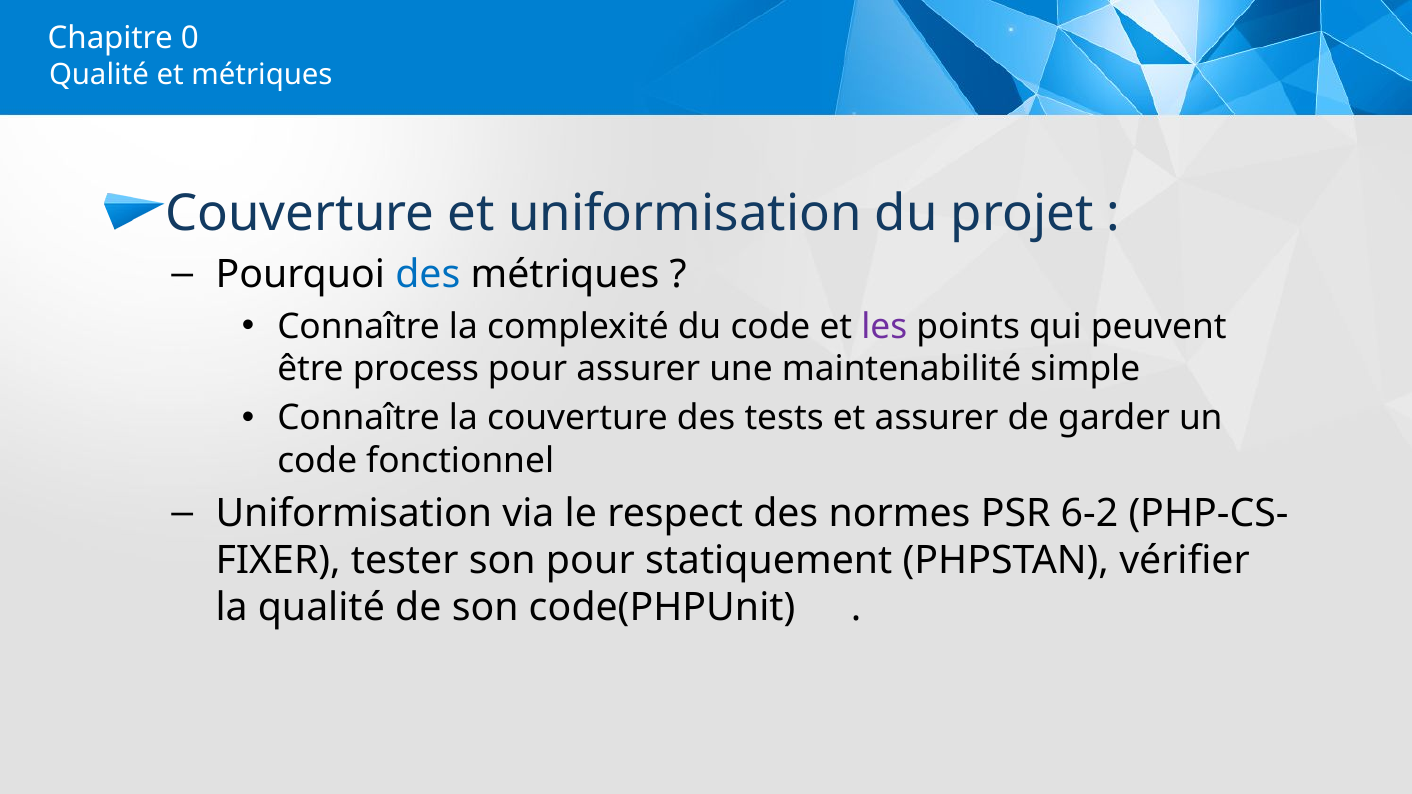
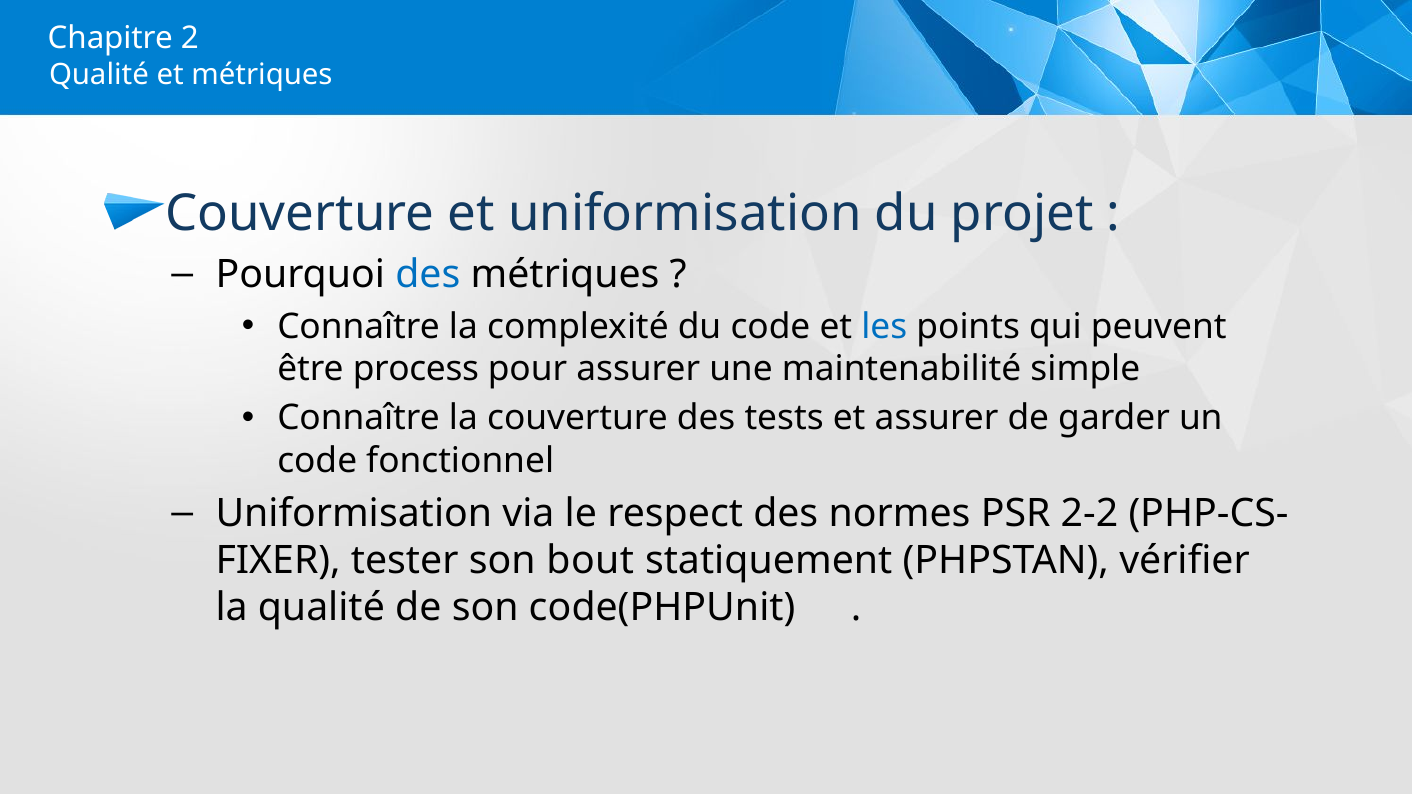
0: 0 -> 2 (190, 39)
les colour: purple -> blue (884, 327)
6-2: 6-2 -> 2-2 (1089, 514)
son pour: pour -> bout (590, 561)
